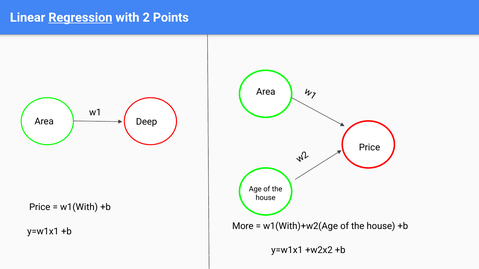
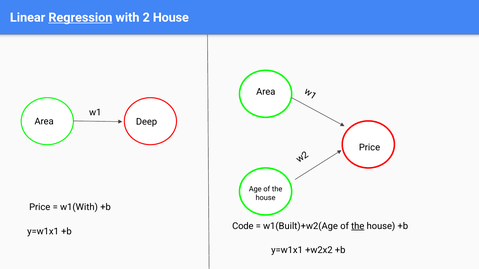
2 Points: Points -> House (171, 17)
More: More -> Code (243, 226)
w1(With)+w2(Age: w1(With)+w2(Age -> w1(Built)+w2(Age (301, 226)
the underline: none -> present (358, 226)
